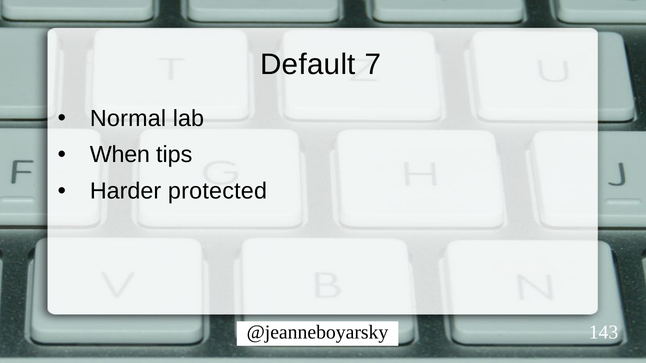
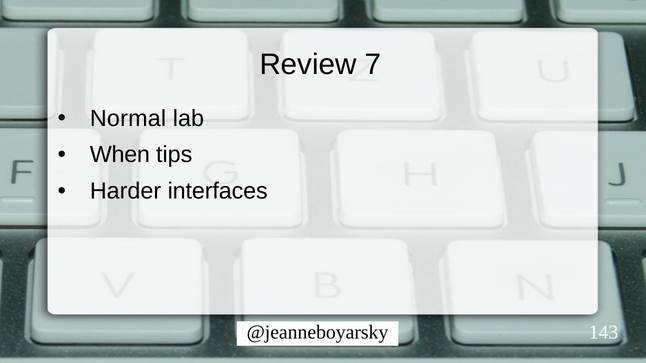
Default: Default -> Review (308, 65)
protected: protected -> interfaces (218, 191)
